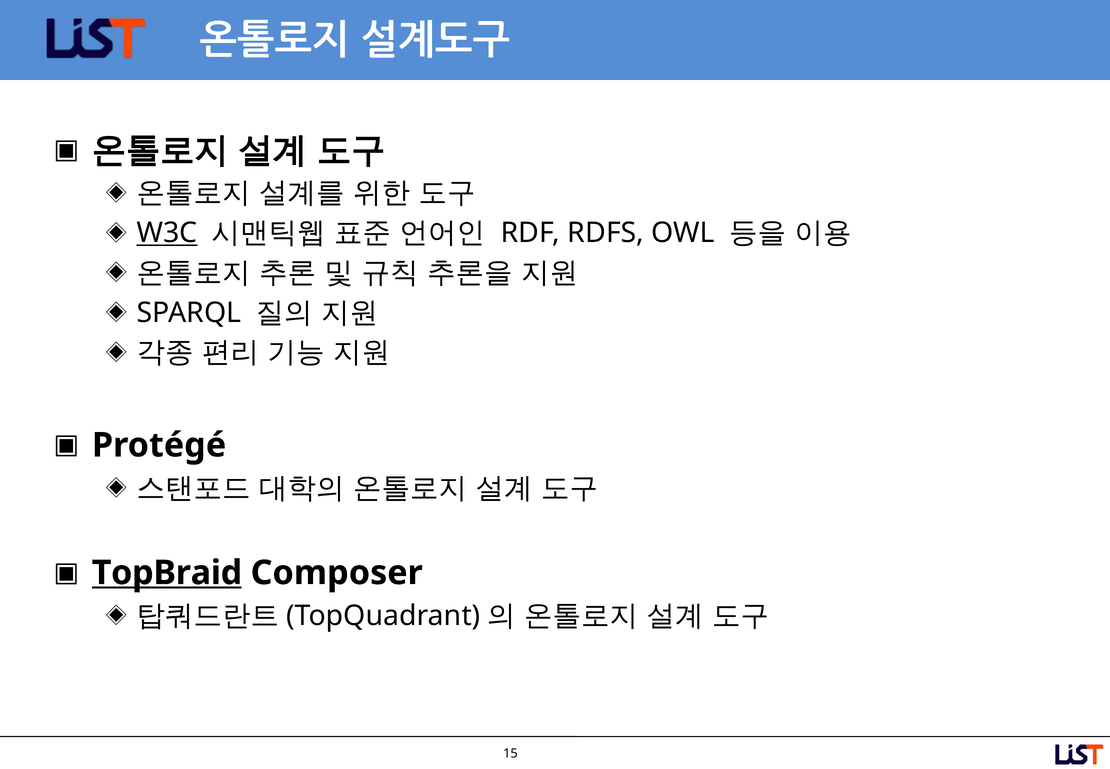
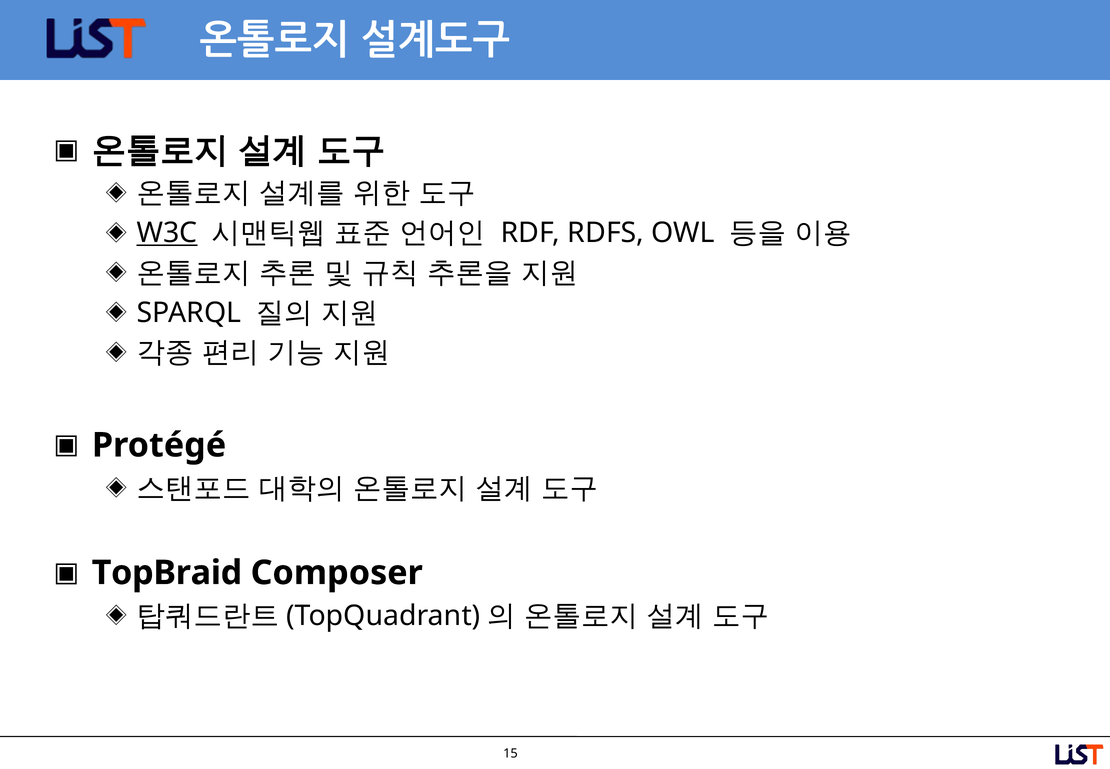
TopBraid underline: present -> none (167, 572)
